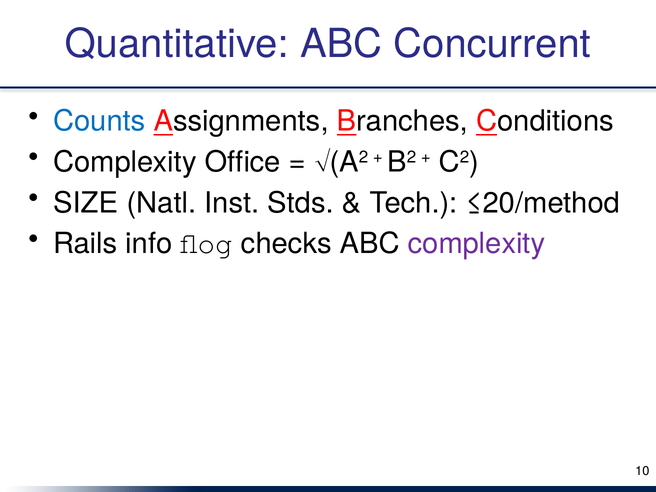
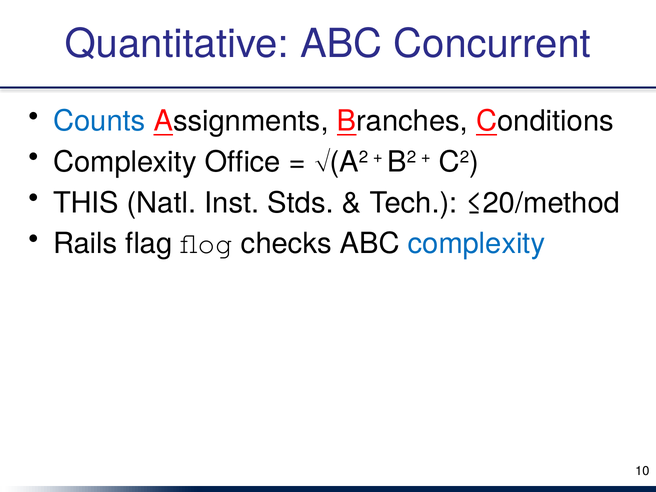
SIZE: SIZE -> THIS (86, 203)
info: info -> flag (149, 244)
complexity colour: purple -> blue (476, 244)
